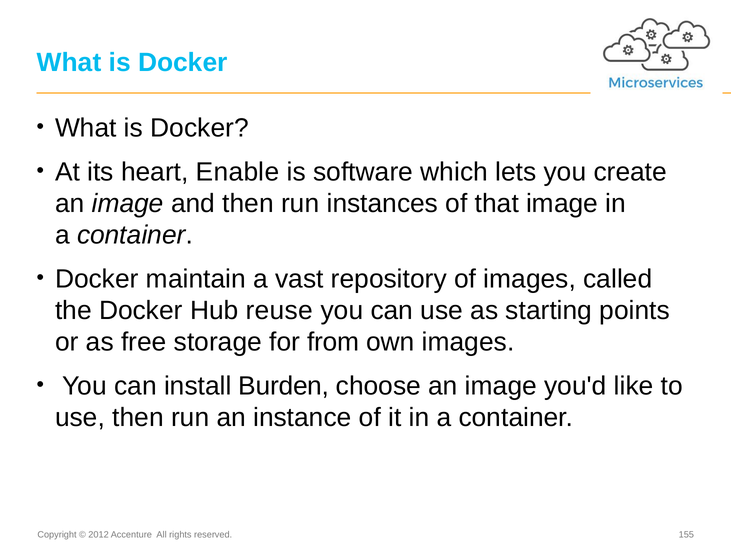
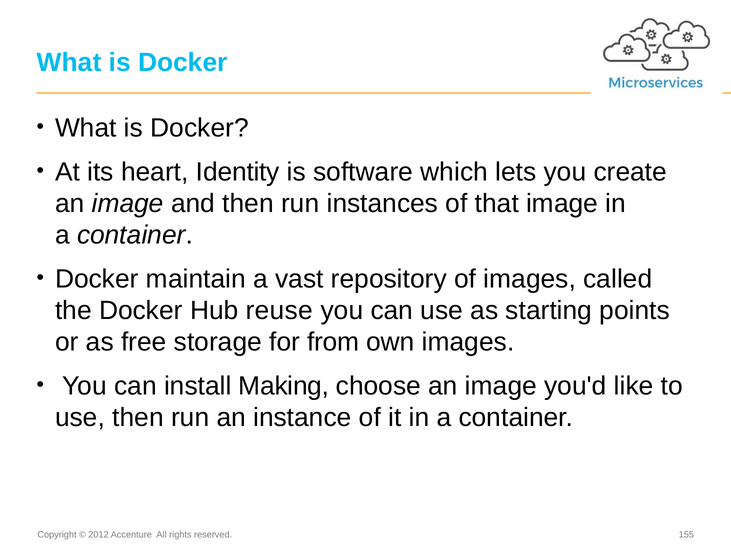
Enable: Enable -> Identity (238, 172)
Burden: Burden -> Making (284, 386)
